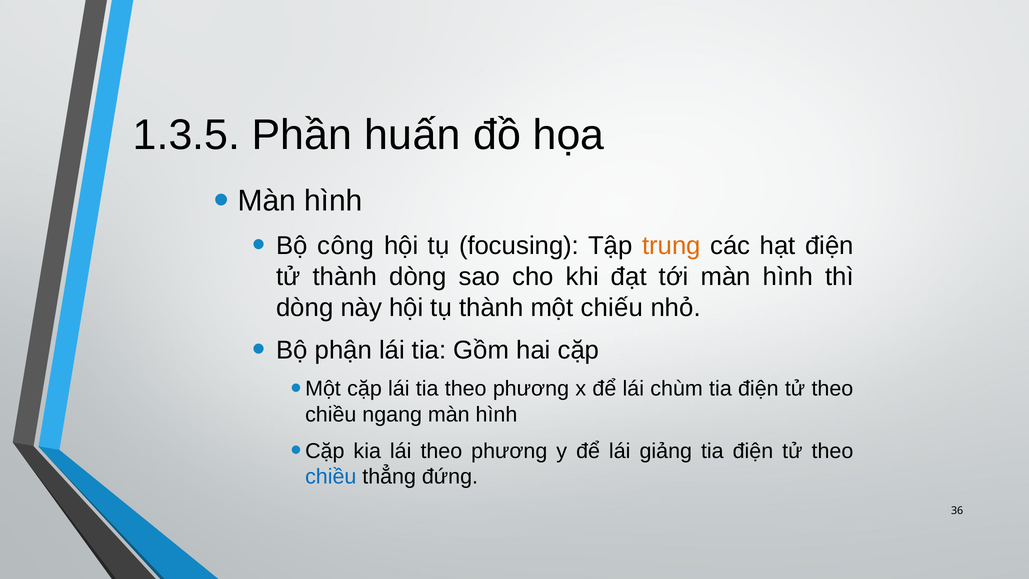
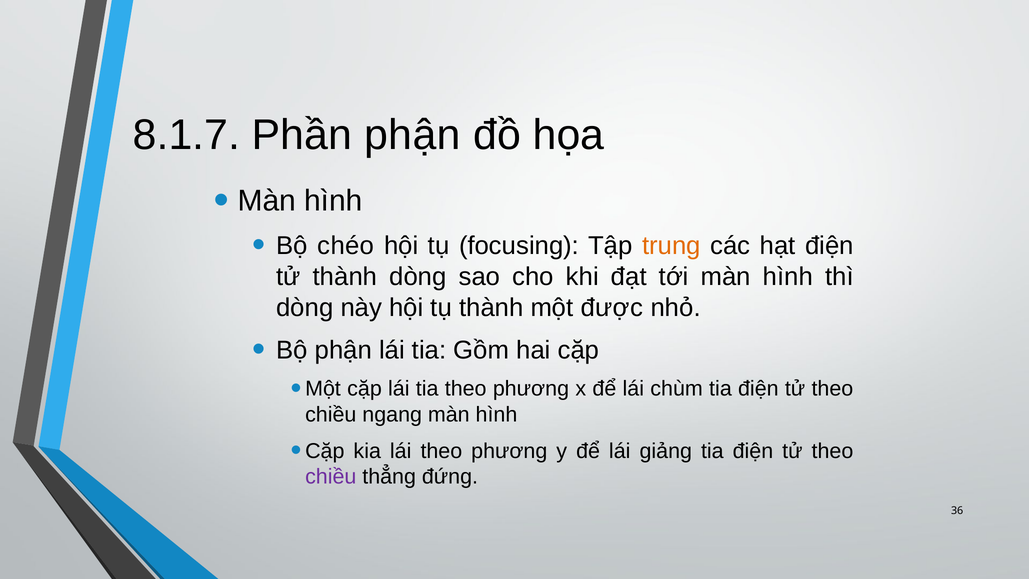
1.3.5: 1.3.5 -> 8.1.7 (187, 135)
Phần huấn: huấn -> phận (412, 135)
công: công -> chéo (346, 246)
chiếu: chiếu -> được (612, 307)
chiều colour: blue -> purple (331, 477)
